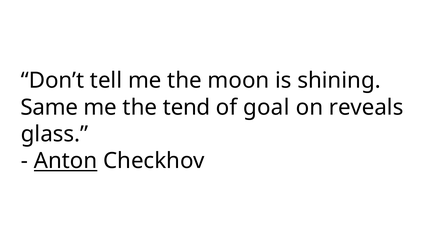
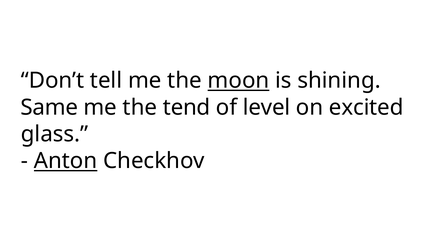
moon underline: none -> present (238, 81)
goal: goal -> level (267, 108)
reveals: reveals -> excited (366, 108)
